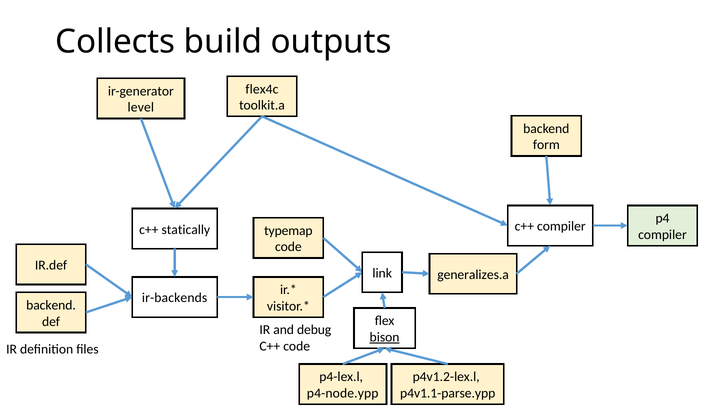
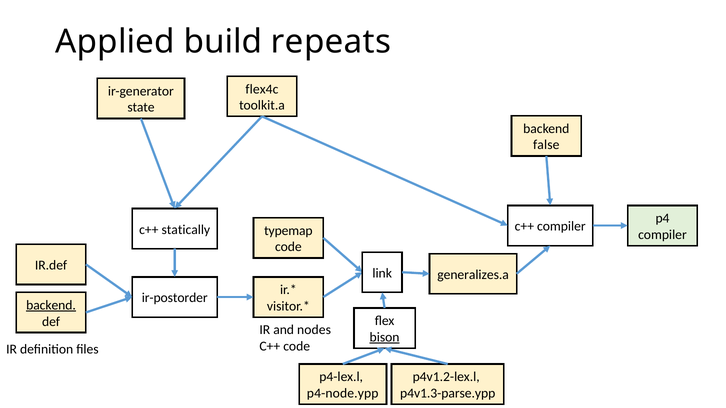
Collects: Collects -> Applied (115, 42)
outputs: outputs -> repeats (331, 42)
level: level -> state (141, 108)
form: form -> false (546, 145)
ir-backends: ir-backends -> ir-postorder (175, 298)
backend underline: none -> present (51, 306)
debug: debug -> nodes (314, 330)
p4v1.1-parse.ypp: p4v1.1-parse.ypp -> p4v1.3-parse.ypp (448, 394)
